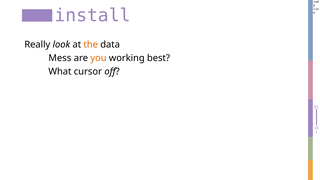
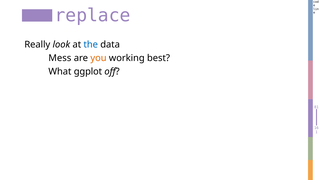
install: install -> replace (93, 15)
the colour: orange -> blue (91, 45)
cursor: cursor -> ggplot (88, 71)
